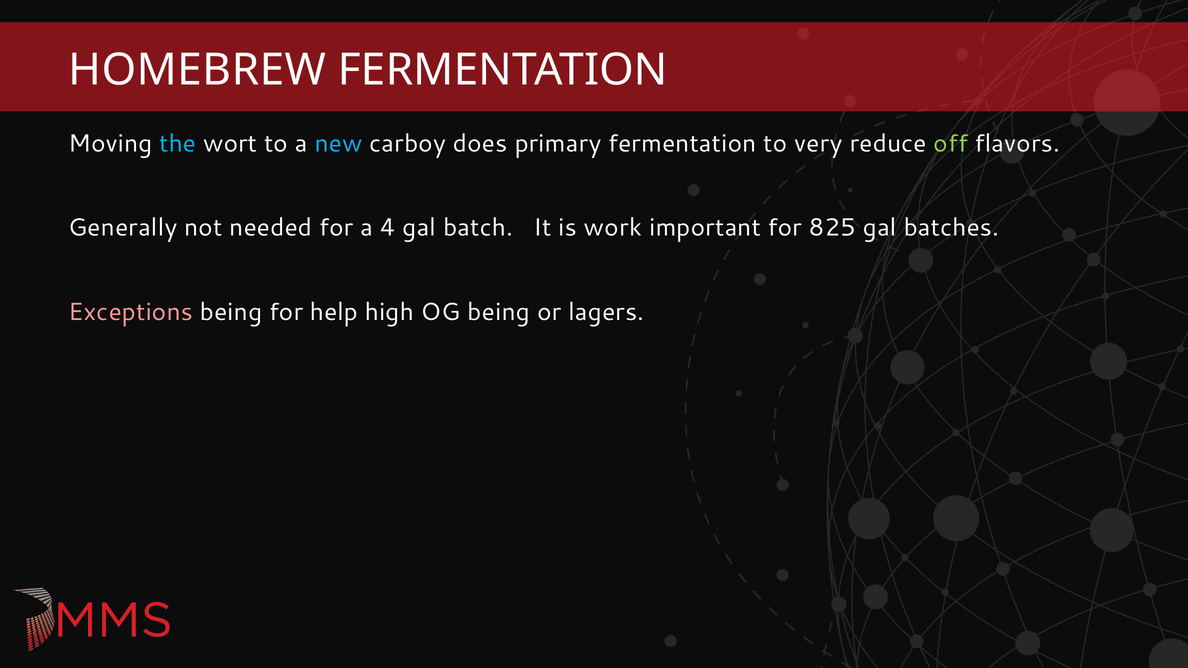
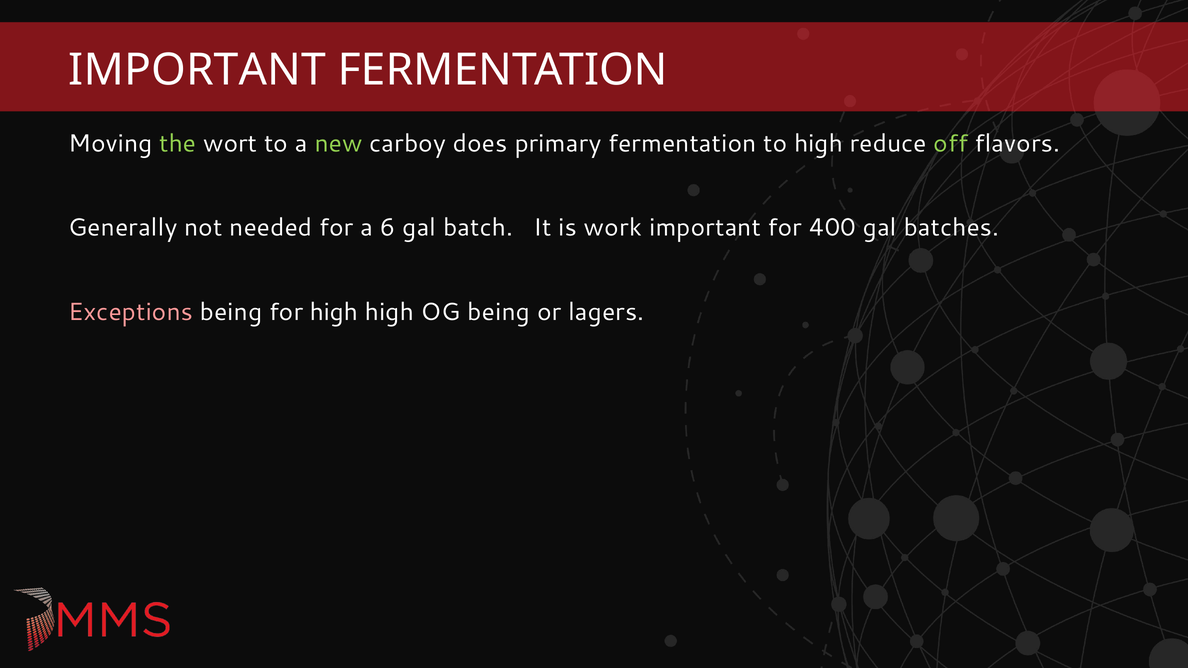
HOMEBREW: HOMEBREW -> IMPORTANT (197, 70)
the colour: light blue -> light green (178, 144)
new colour: light blue -> light green (339, 144)
to very: very -> high (818, 144)
4: 4 -> 6 (388, 228)
825: 825 -> 400 (832, 228)
for help: help -> high (334, 312)
